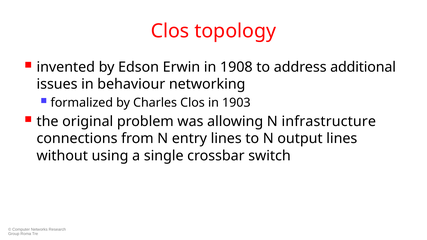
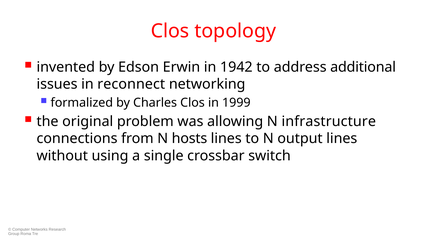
1908: 1908 -> 1942 (236, 67)
behaviour: behaviour -> reconnect (131, 84)
1903: 1903 -> 1999 (236, 103)
entry: entry -> hosts (189, 139)
